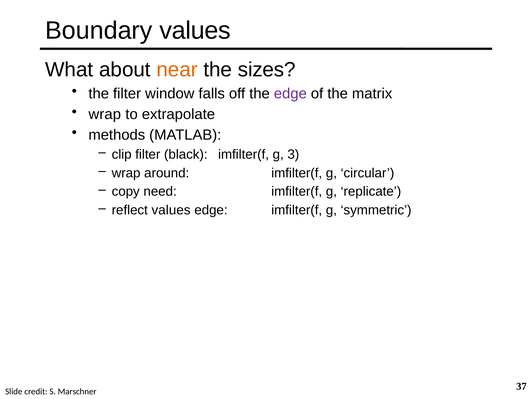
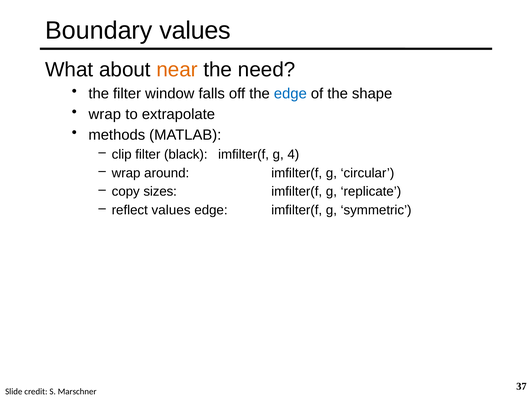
sizes: sizes -> need (267, 70)
edge colour: purple -> blue (290, 94)
matrix: matrix -> shape (372, 94)
3: 3 -> 4 (293, 154)
need: need -> sizes (160, 192)
